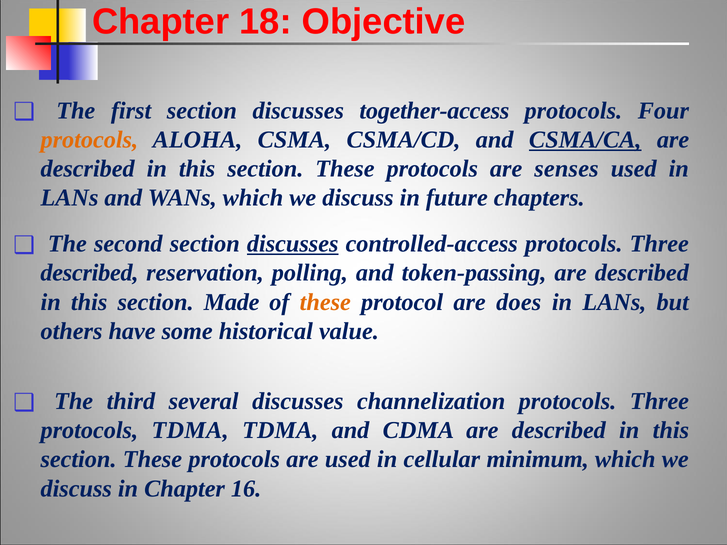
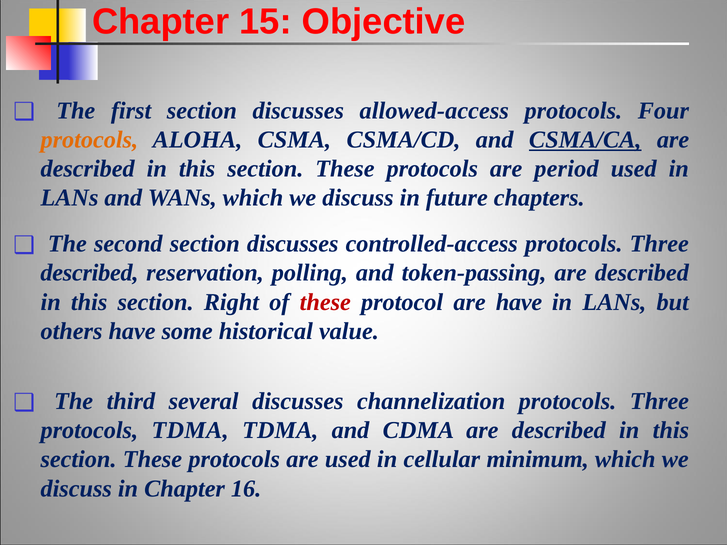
18: 18 -> 15 (266, 22)
together-access: together-access -> allowed-access (434, 111)
senses: senses -> period (566, 169)
discusses underline: present -> none (293, 244)
Made: Made -> Right (231, 302)
these colour: orange -> red (325, 302)
are does: does -> have (519, 302)
